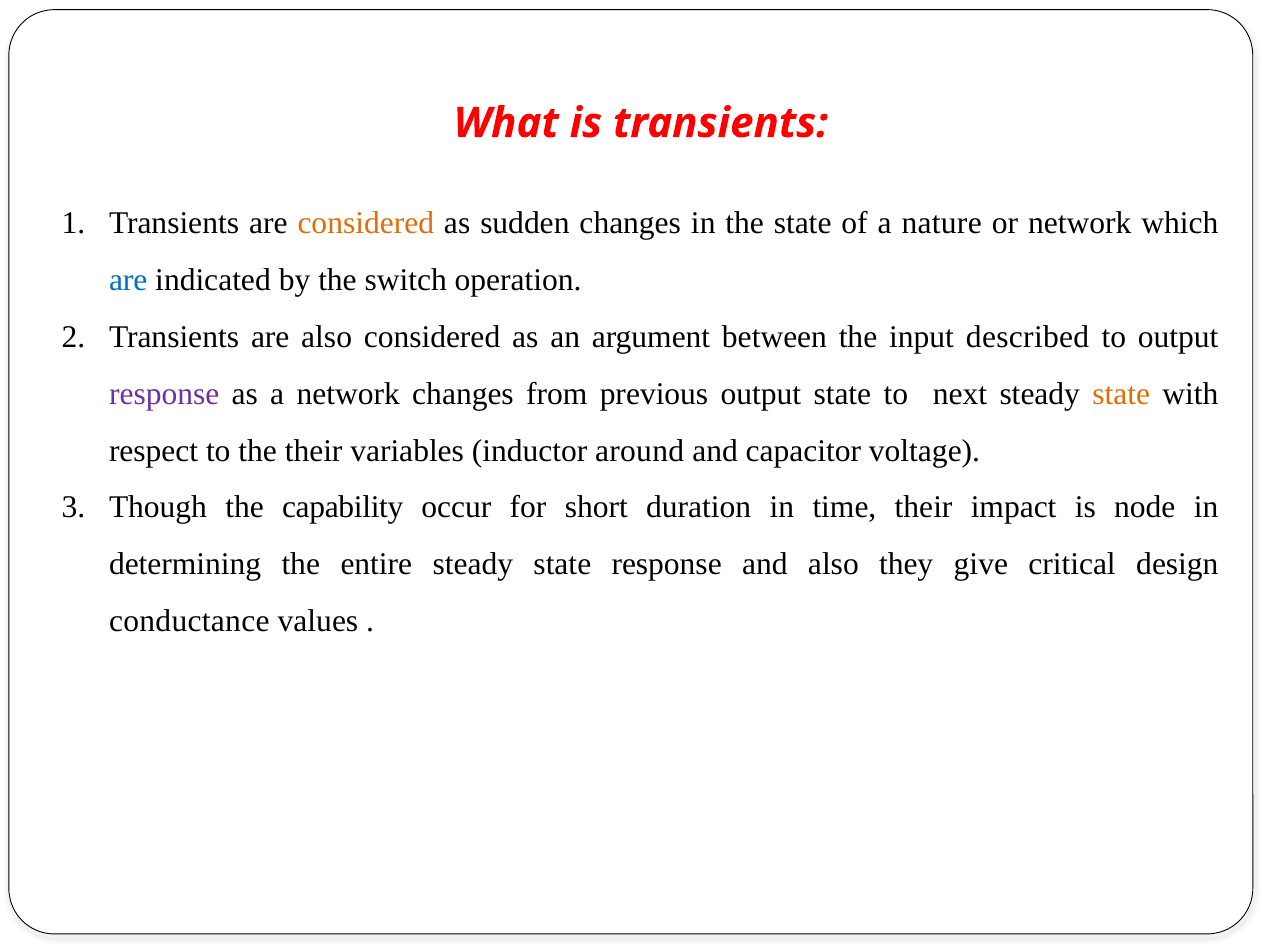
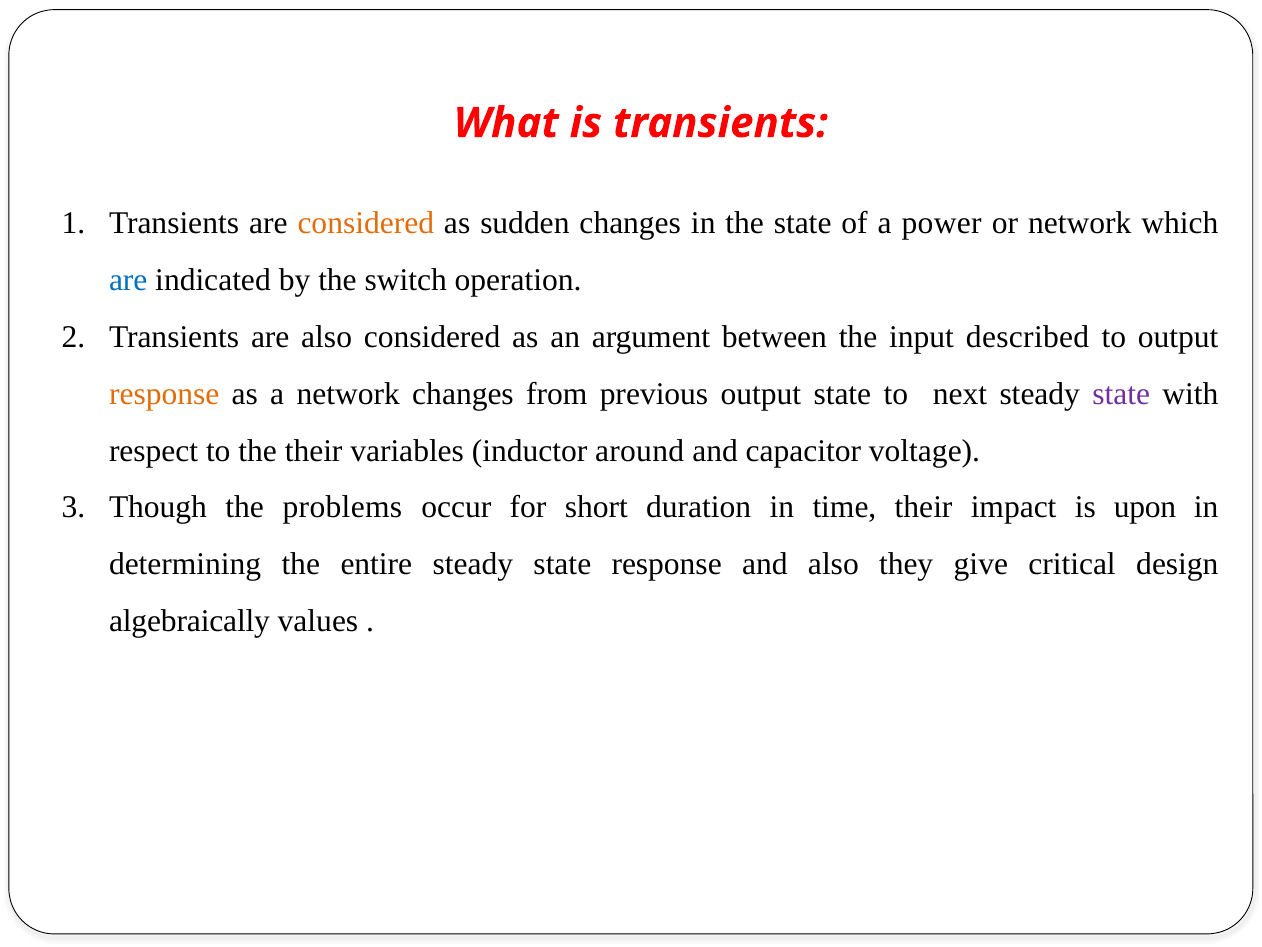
nature: nature -> power (942, 223)
response colour: purple -> orange (164, 394)
state colour: orange -> purple (1121, 394)
capability: capability -> problems (342, 507)
node: node -> upon (1145, 507)
conductance: conductance -> algebraically (190, 621)
